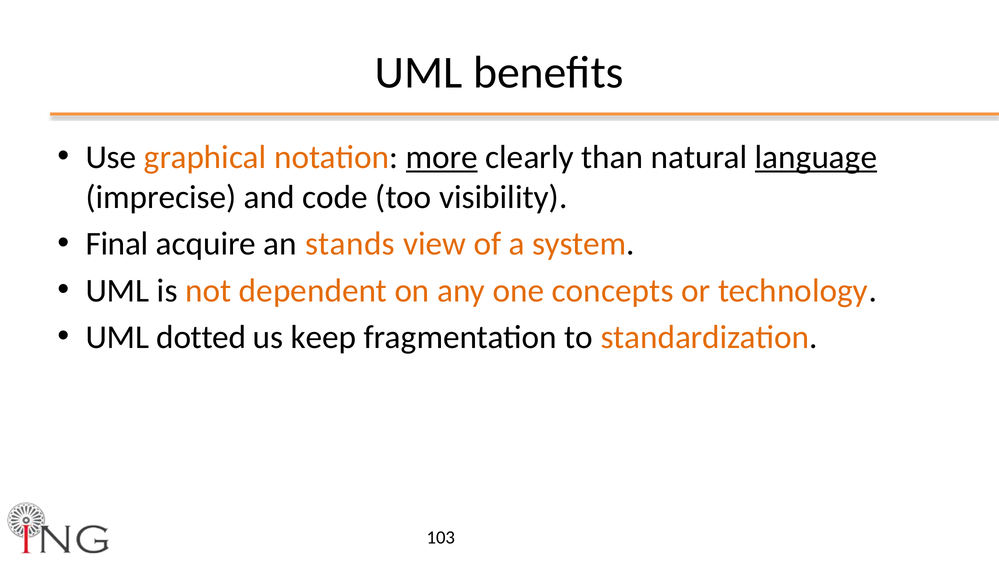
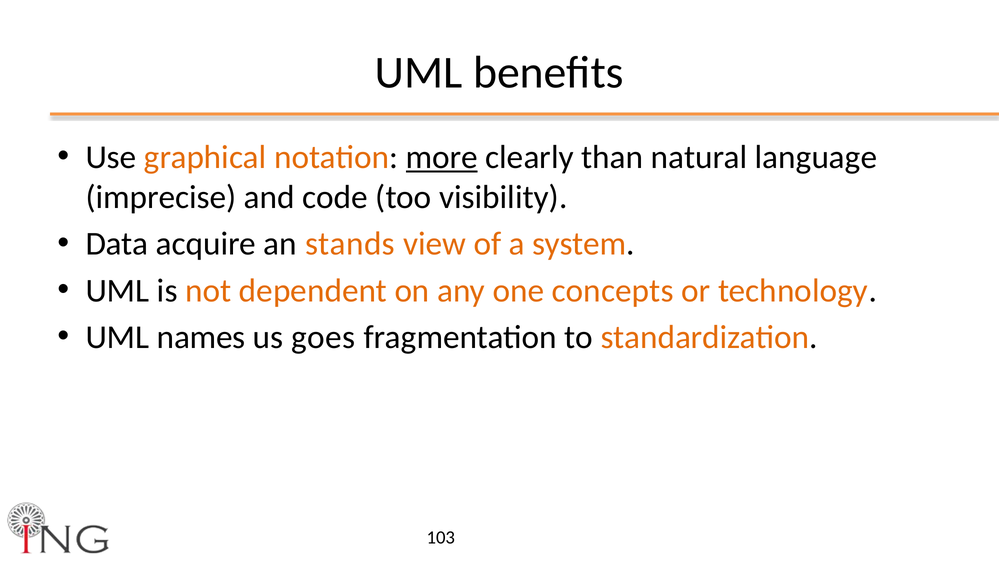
language underline: present -> none (816, 157)
Final: Final -> Data (117, 244)
dotted: dotted -> names (201, 337)
keep: keep -> goes (323, 337)
